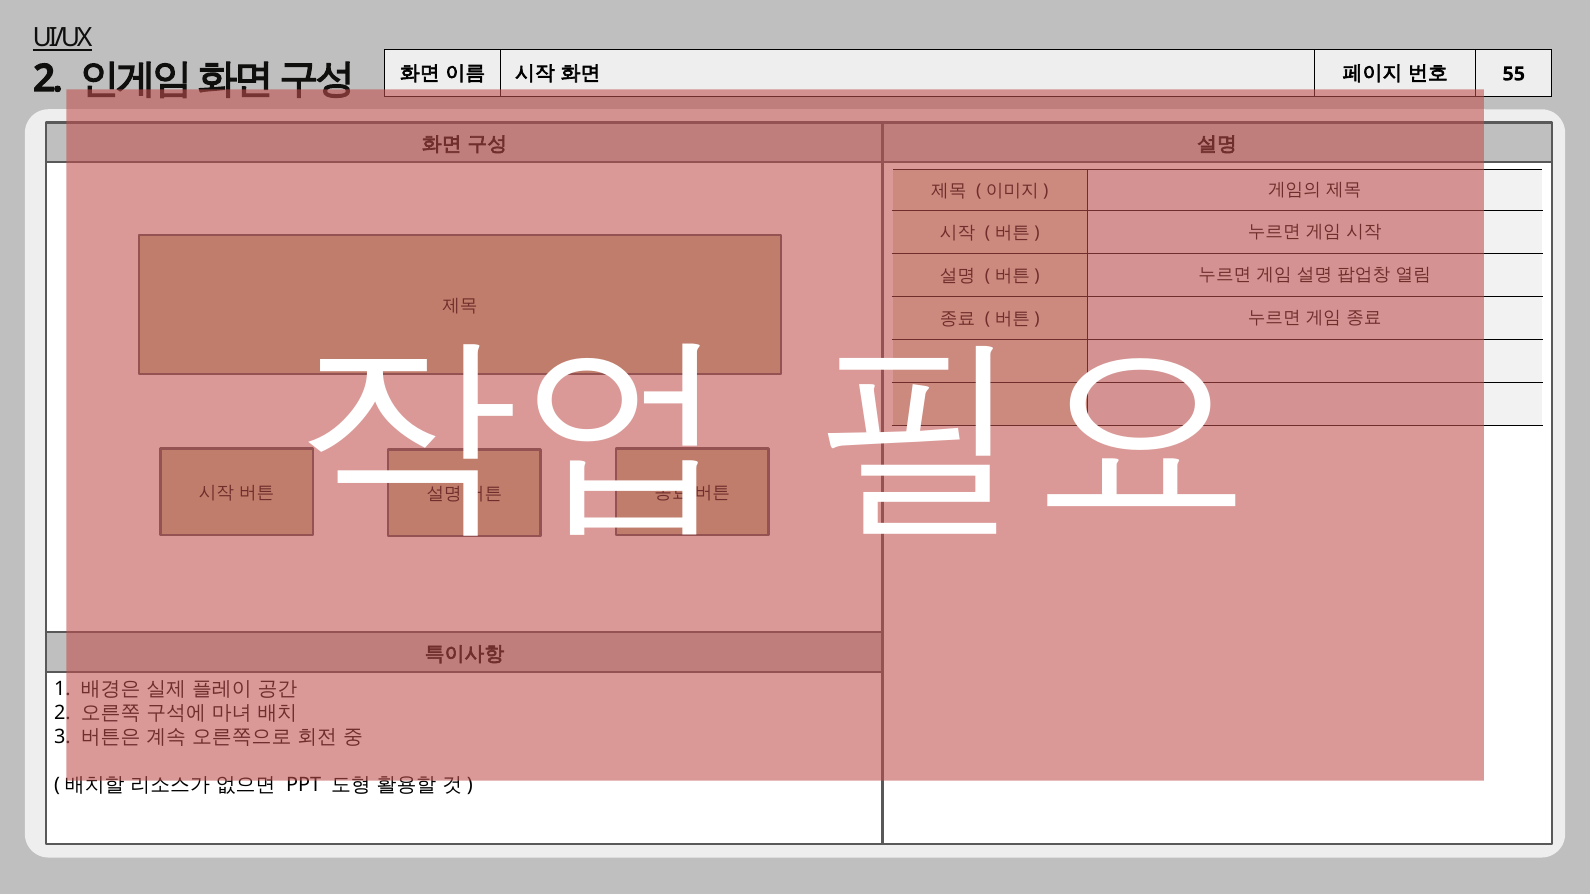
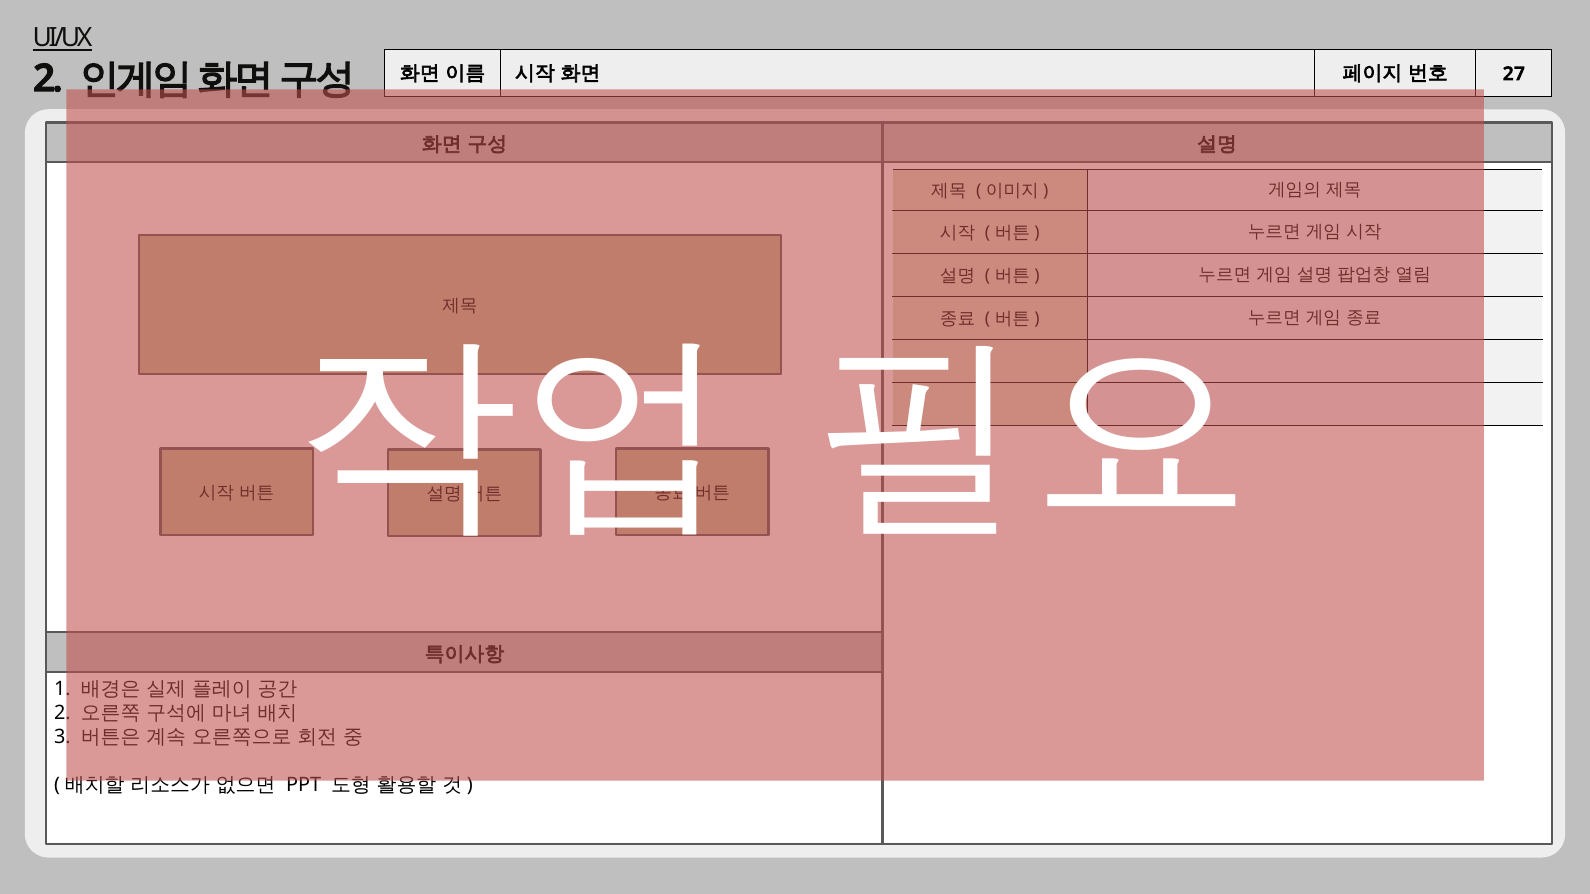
55: 55 -> 27 (1514, 74)
